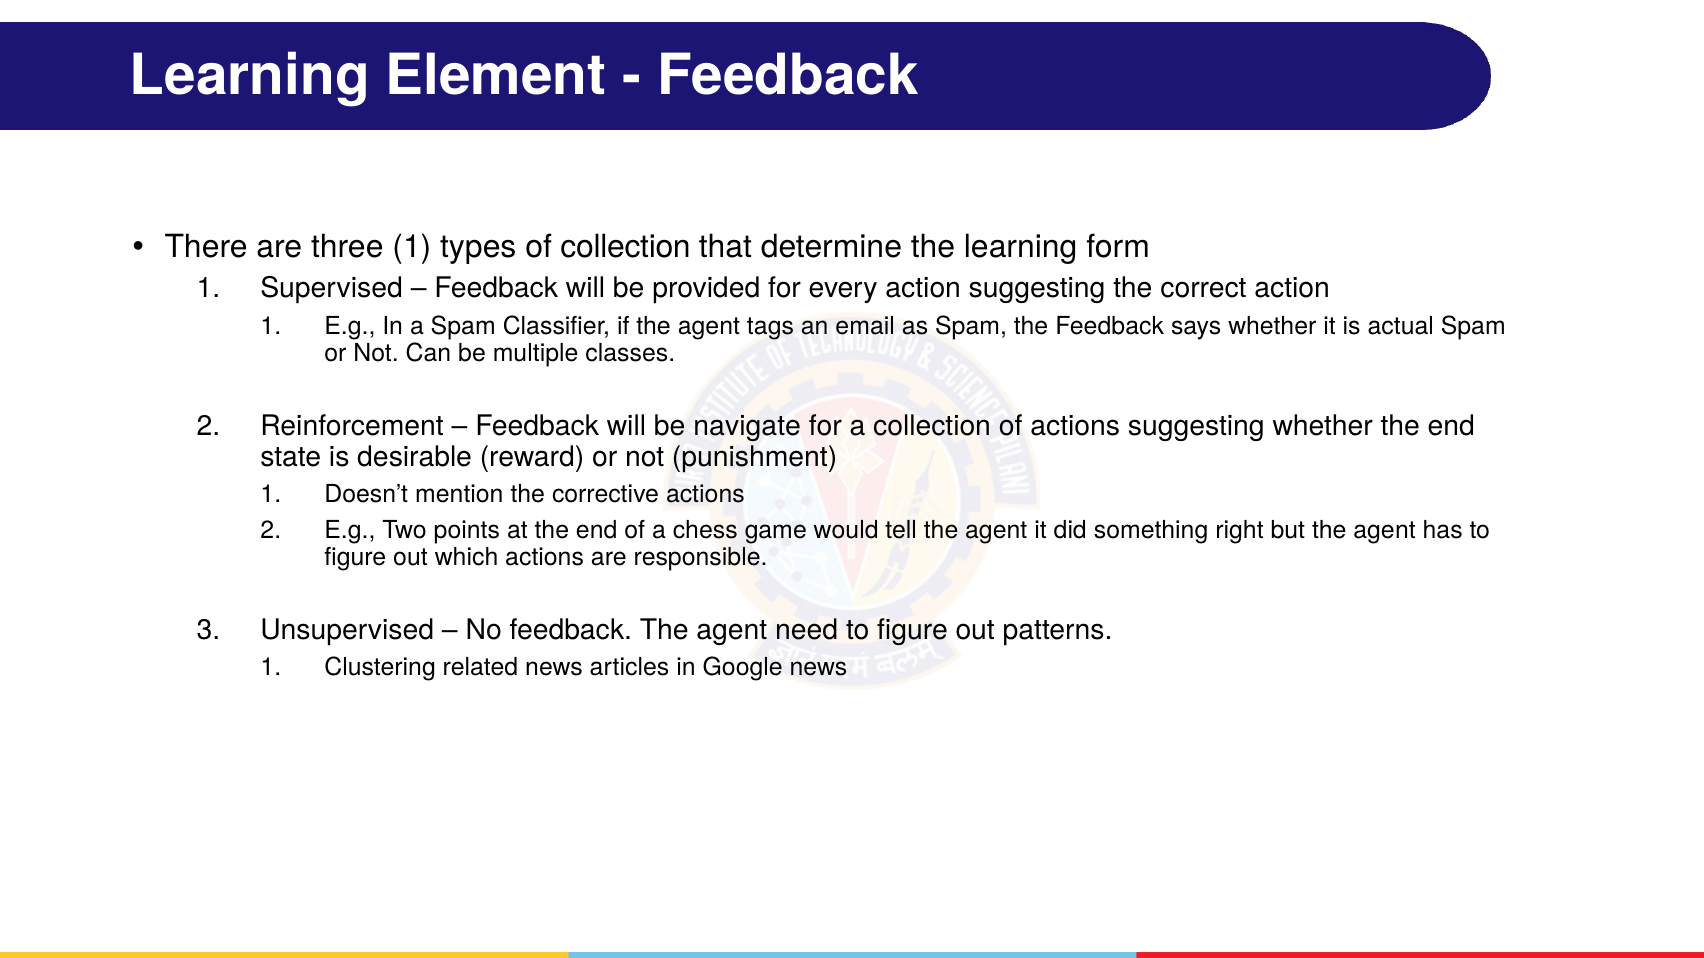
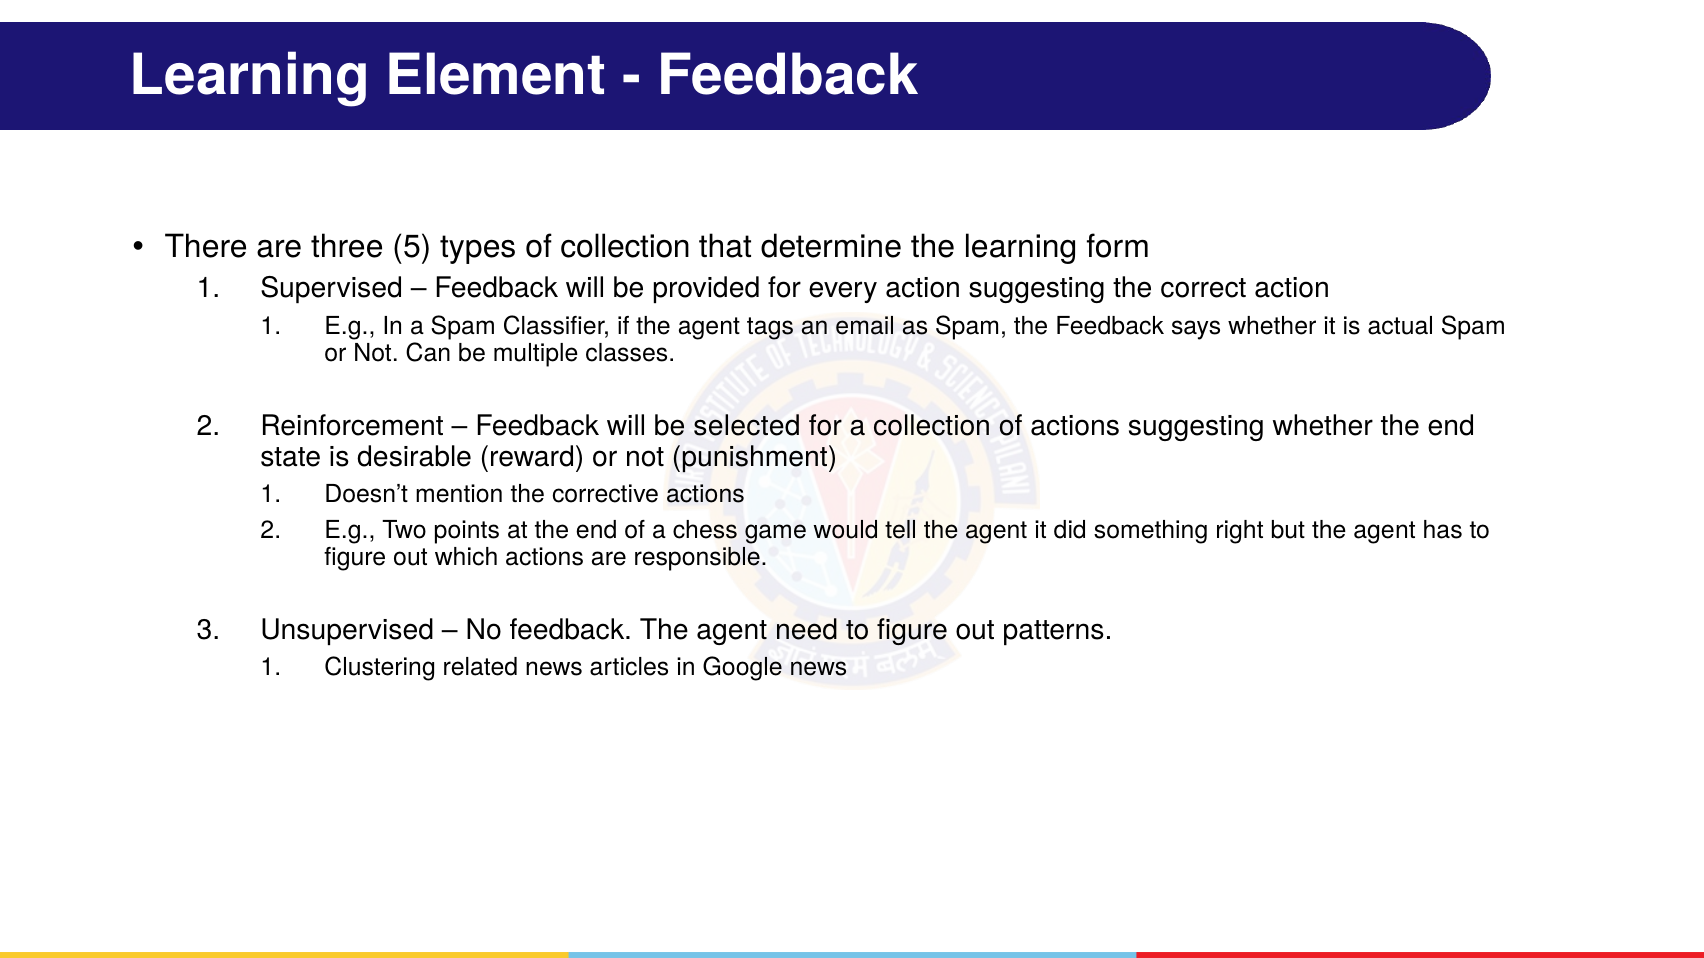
three 1: 1 -> 5 (412, 247)
navigate: navigate -> selected (747, 426)
